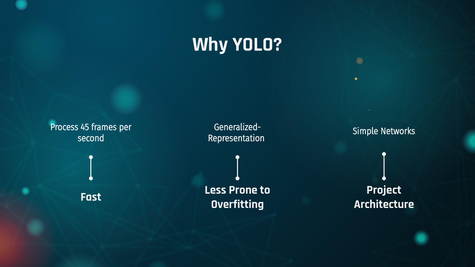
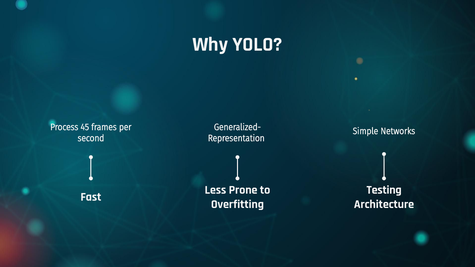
Project: Project -> Testing (384, 190)
